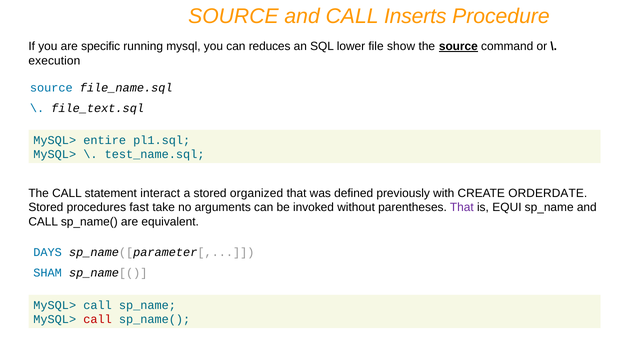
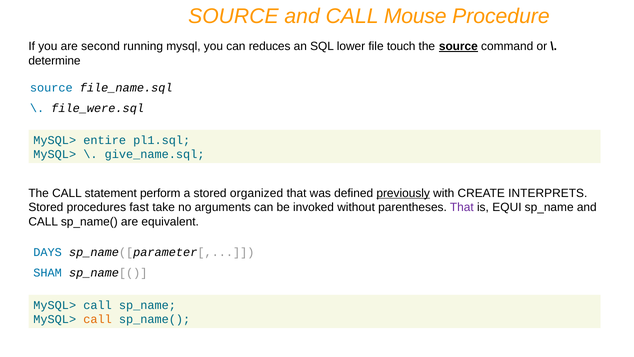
Inserts: Inserts -> Mouse (415, 17)
specific: specific -> second (101, 46)
show: show -> touch (401, 46)
execution: execution -> determine (54, 61)
file_text.sql: file_text.sql -> file_were.sql (98, 108)
test_name.sql: test_name.sql -> give_name.sql (155, 154)
interact: interact -> perform (160, 193)
previously underline: none -> present (403, 193)
ORDERDATE: ORDERDATE -> INTERPRETS (548, 193)
call colour: red -> orange (98, 319)
